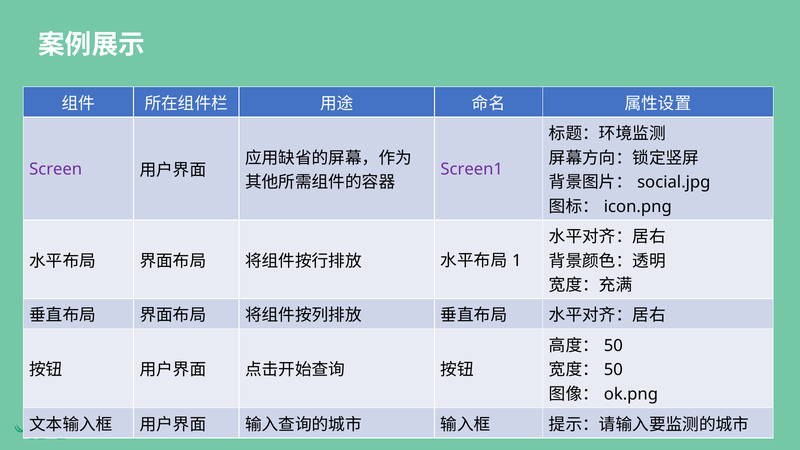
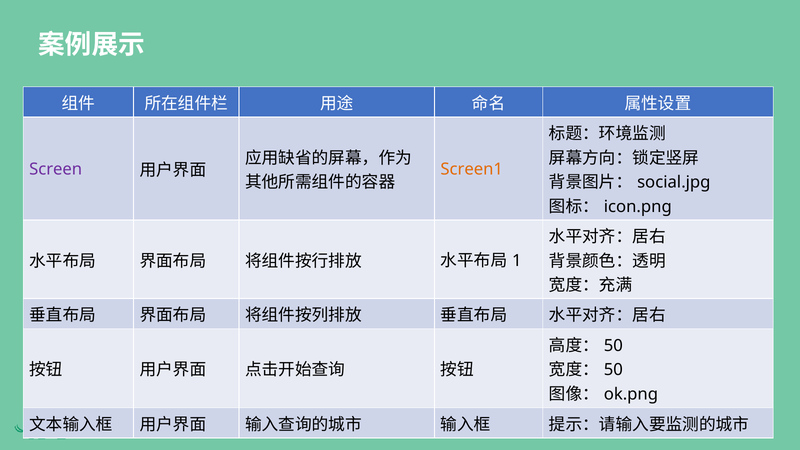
Screen1 colour: purple -> orange (472, 169)
